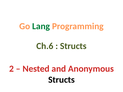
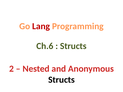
Lang colour: green -> red (41, 26)
